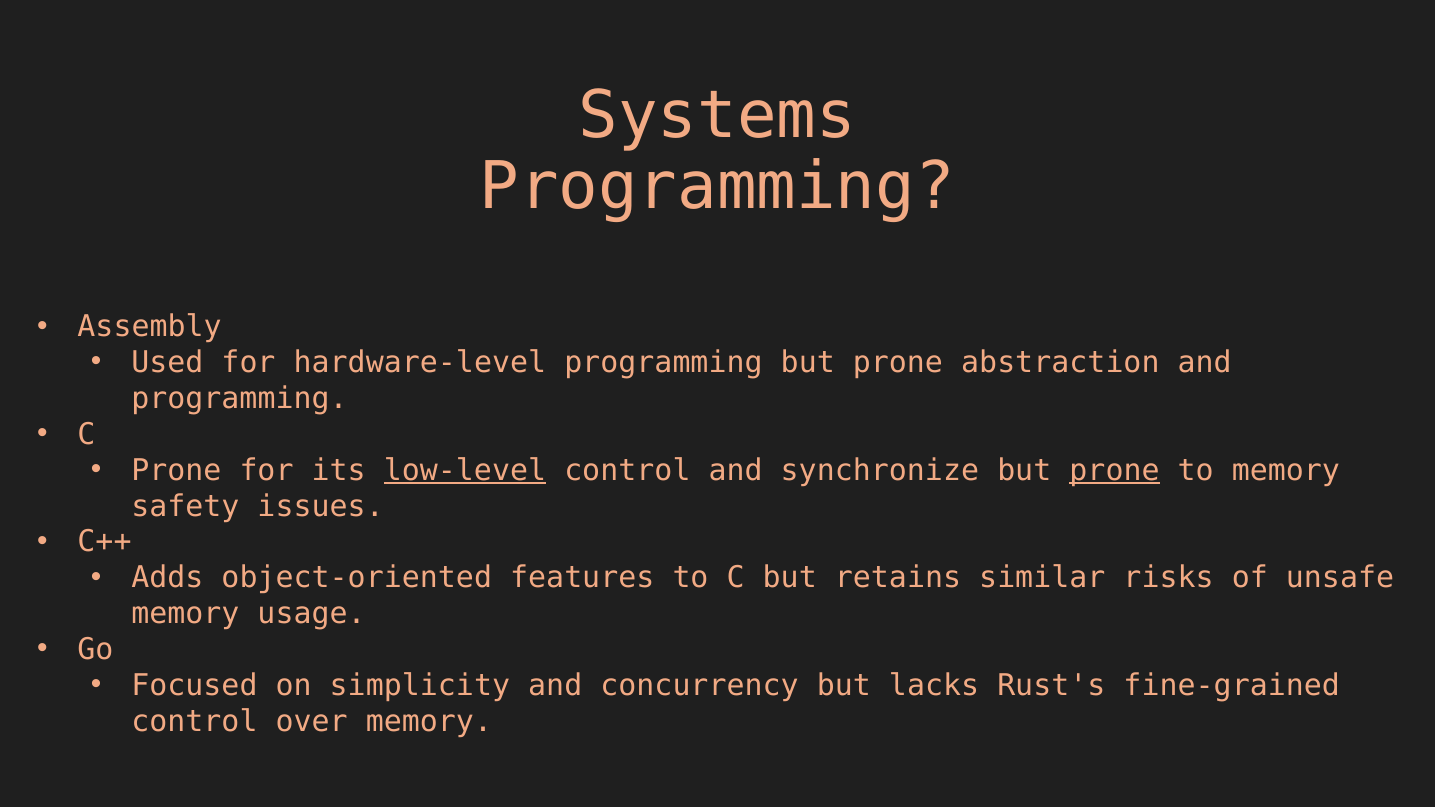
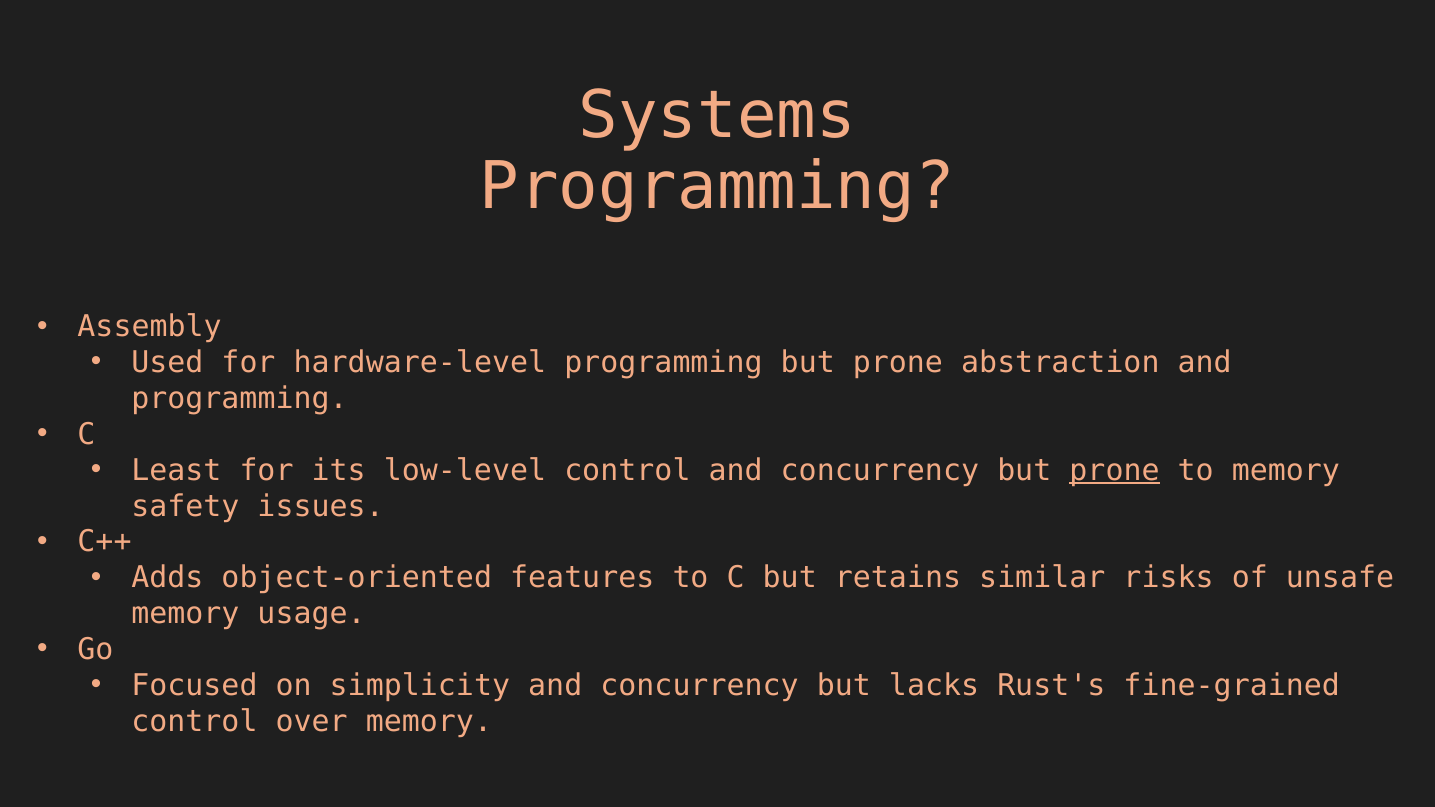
Prone: Prone -> Least (176, 470)
low-level underline: present -> none (465, 470)
control and synchronize: synchronize -> concurrency (880, 470)
